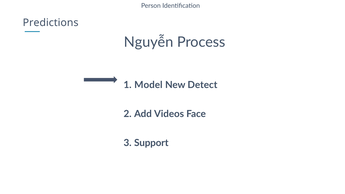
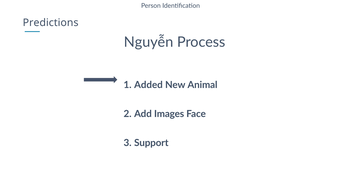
Model: Model -> Added (148, 85)
Detect: Detect -> Animal (202, 85)
Videos: Videos -> Images (169, 114)
